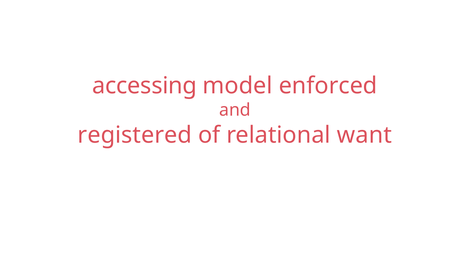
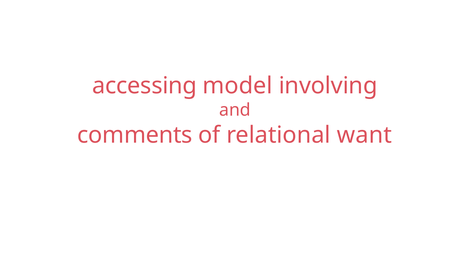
enforced: enforced -> involving (328, 86)
registered: registered -> comments (135, 135)
